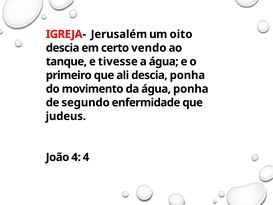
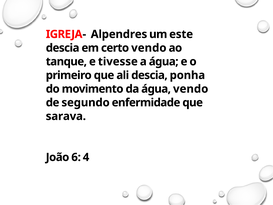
Jerusalém: Jerusalém -> Alpendres (119, 34)
oito: oito -> este (181, 34)
água ponha: ponha -> vendo (191, 89)
judeus: judeus -> sarava (66, 116)
João 4: 4 -> 6 (76, 157)
